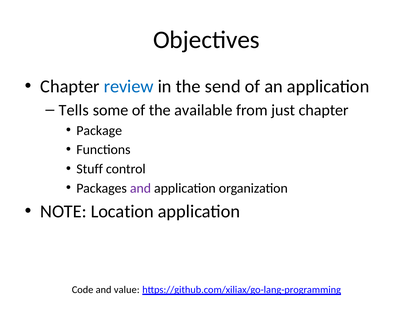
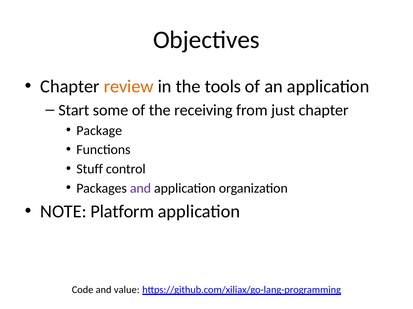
review colour: blue -> orange (129, 87)
send: send -> tools (223, 87)
Tells: Tells -> Start (74, 110)
available: available -> receiving (203, 110)
Location: Location -> Platform (122, 212)
